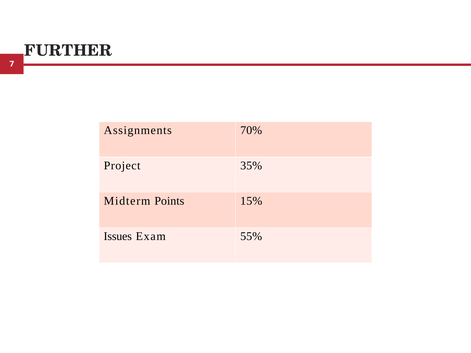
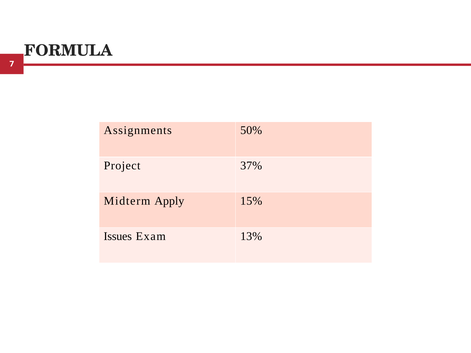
FURTHER: FURTHER -> FORMULA (68, 51)
70%: 70% -> 50% (251, 130)
35%: 35% -> 37% (251, 166)
Points: Points -> Apply (169, 201)
55%: 55% -> 13% (251, 236)
